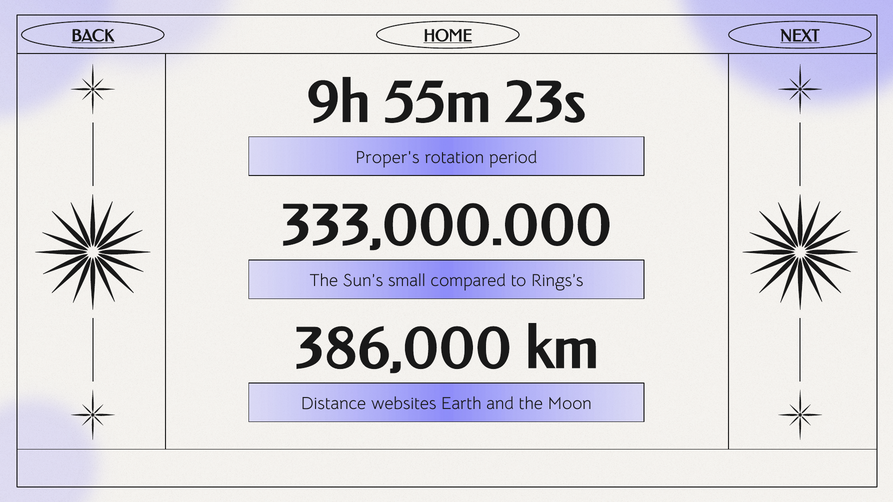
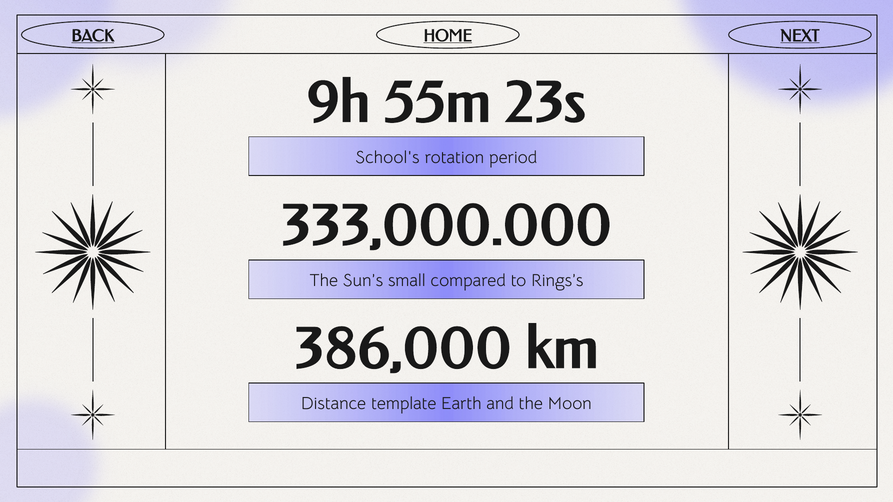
Proper's: Proper's -> School's (387, 157)
websites: websites -> template (404, 404)
